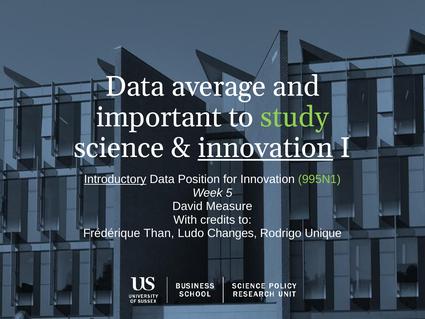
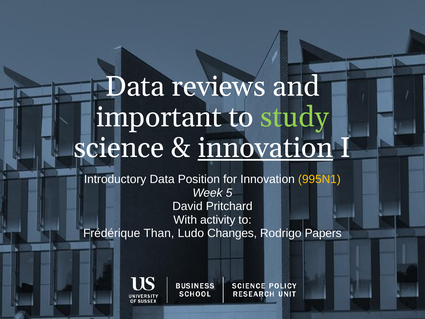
average: average -> reviews (219, 86)
Introductory underline: present -> none (115, 179)
995N1 colour: light green -> yellow (319, 179)
Measure: Measure -> Pritchard (229, 206)
credits: credits -> activity (218, 220)
Unique: Unique -> Papers (323, 233)
